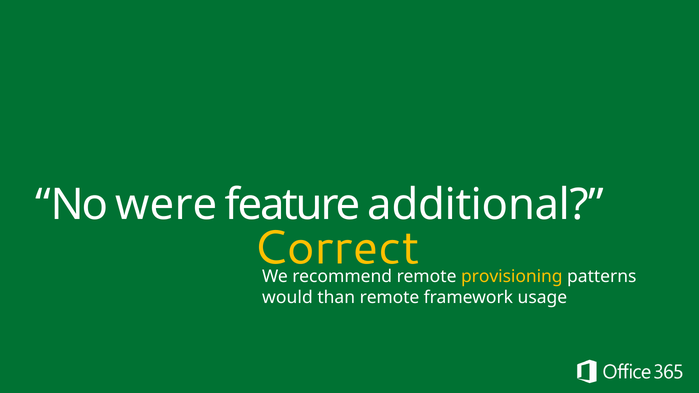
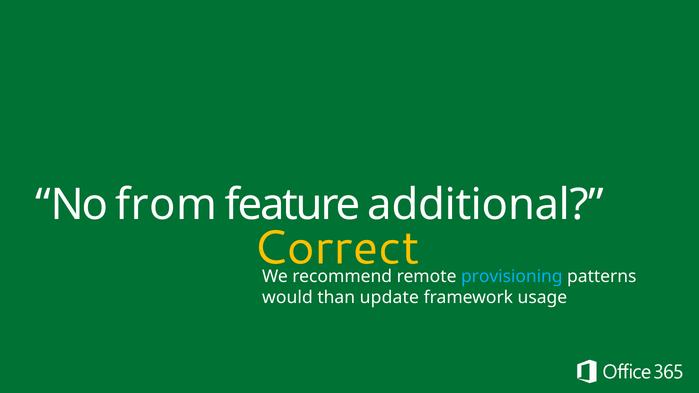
were: were -> from (166, 205)
provisioning colour: yellow -> light blue (512, 277)
than remote: remote -> update (389, 298)
